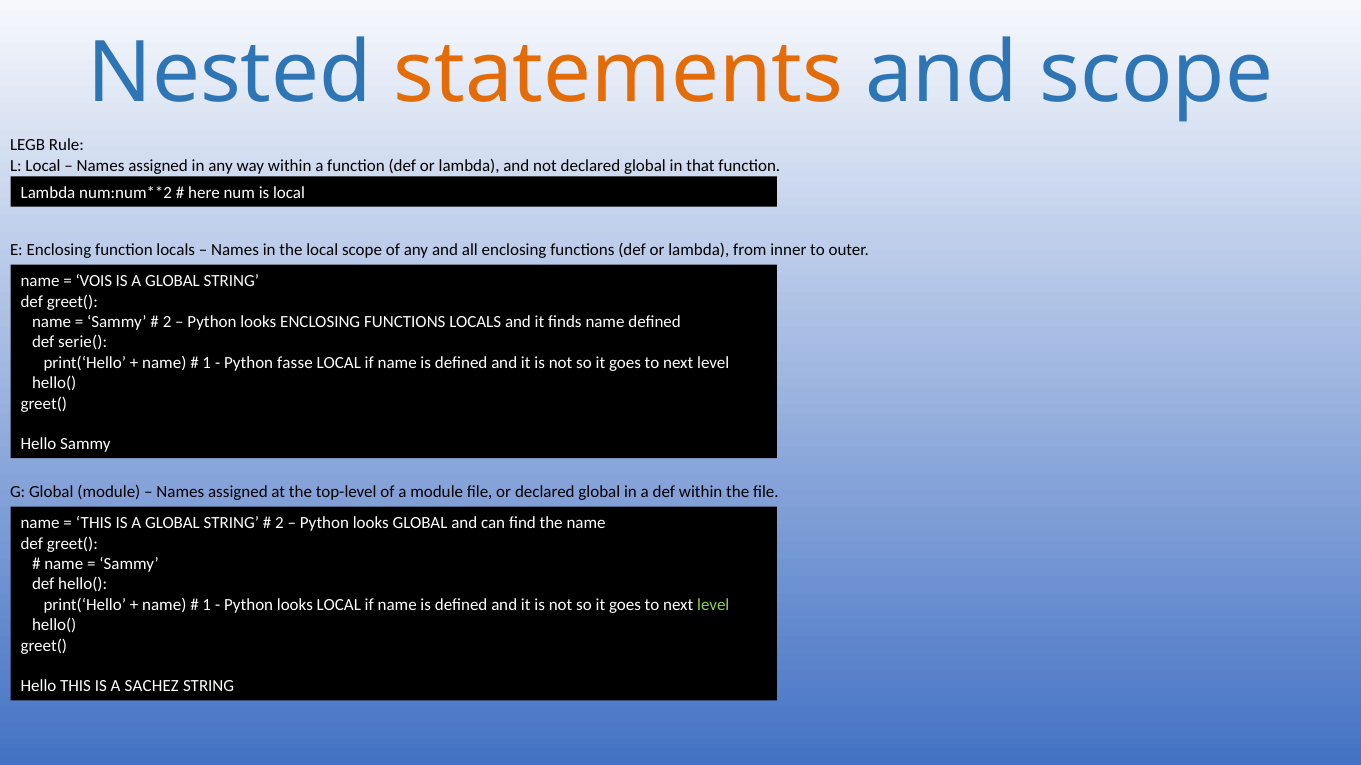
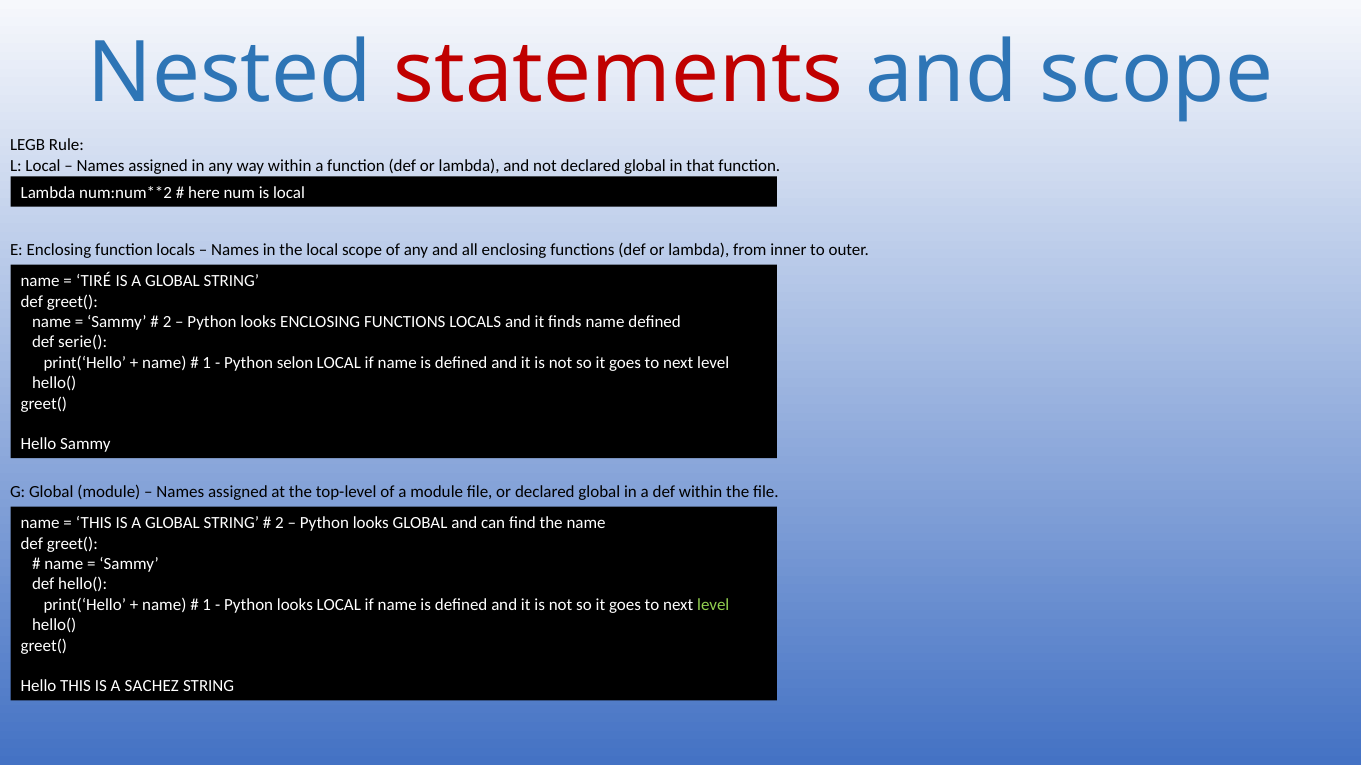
statements colour: orange -> red (618, 73)
VOIS: VOIS -> TIRÉ (94, 281)
fasse: fasse -> selon (295, 363)
